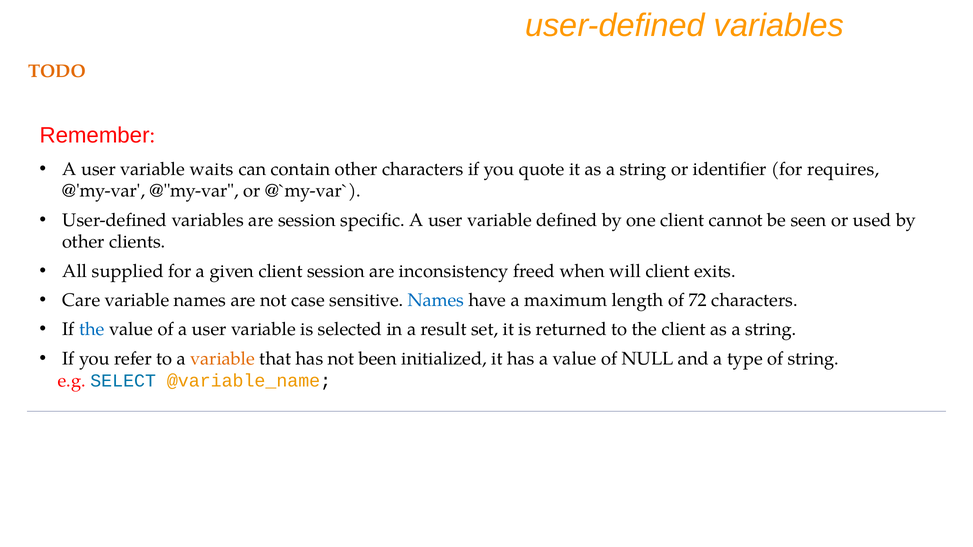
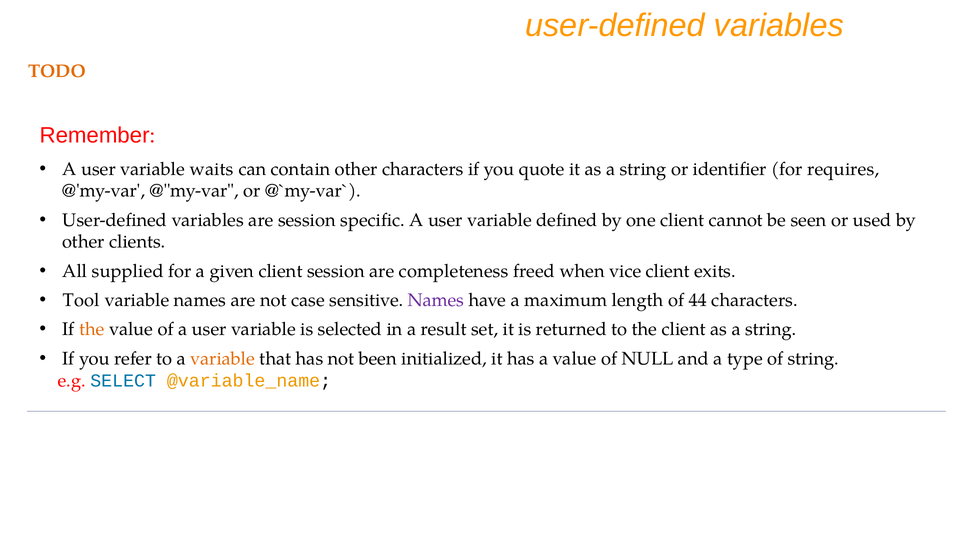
inconsistency: inconsistency -> completeness (454, 271)
will: will -> vice (625, 271)
Care: Care -> Tool (81, 300)
Names colour: blue -> purple (436, 300)
72: 72 -> 44 (698, 300)
the colour: blue -> orange (92, 330)
